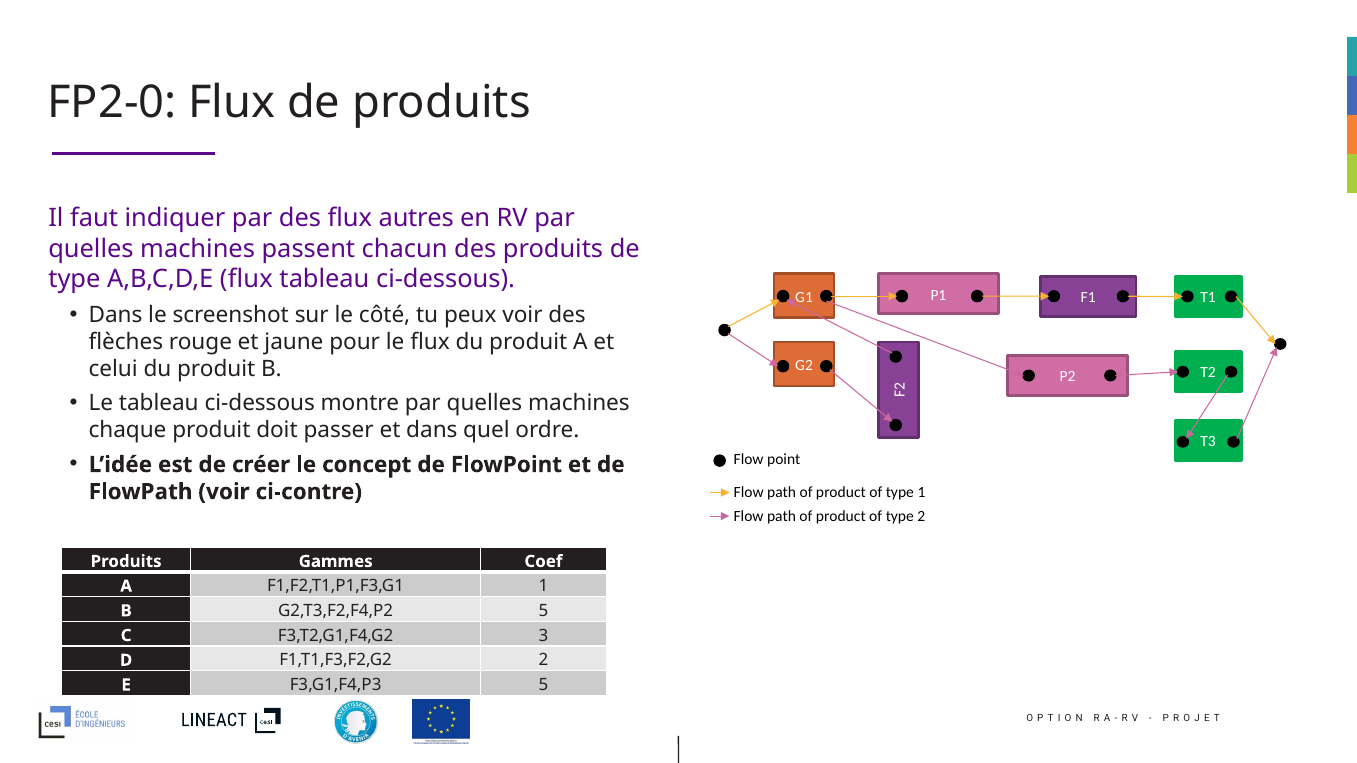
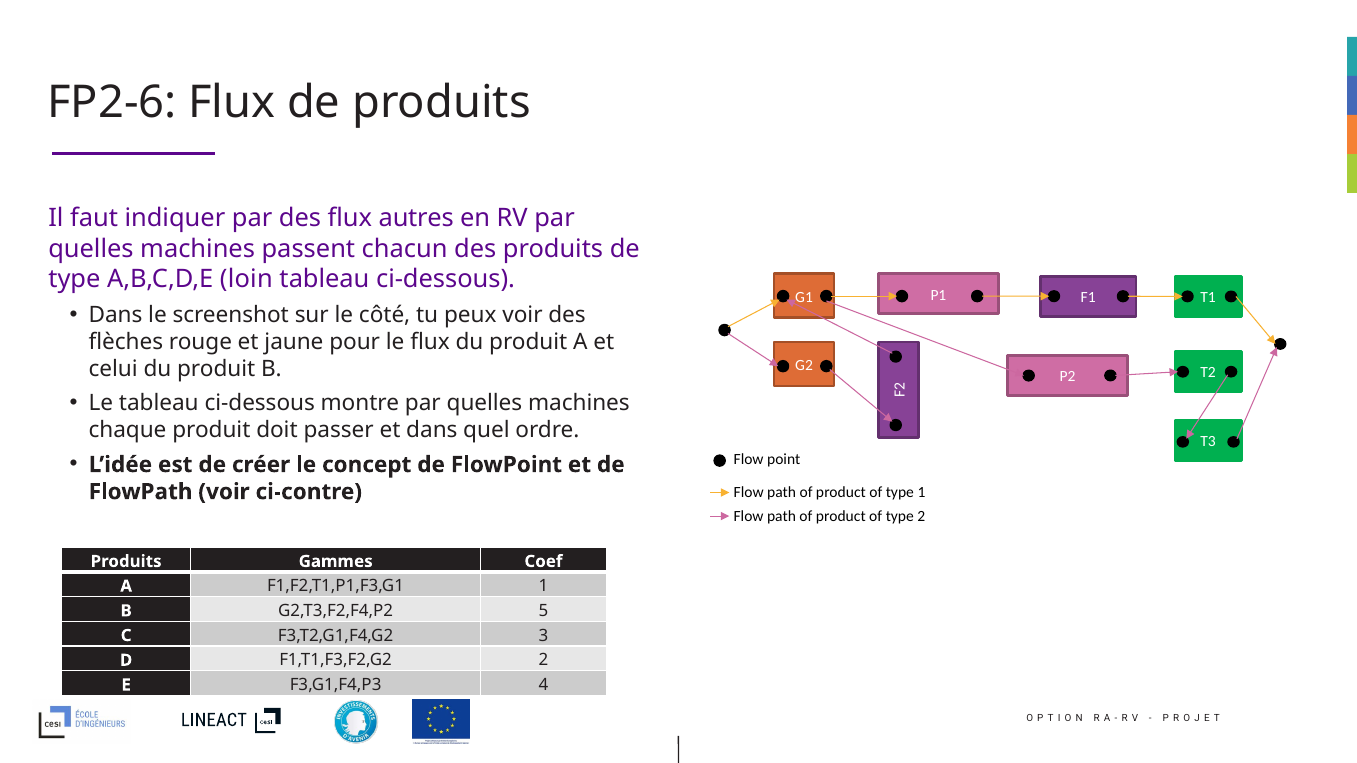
FP2-0: FP2-0 -> FP2-6 (112, 103)
A,B,C,D,E flux: flux -> loin (246, 279)
F3,G1,F4,P3 5: 5 -> 4 (543, 685)
